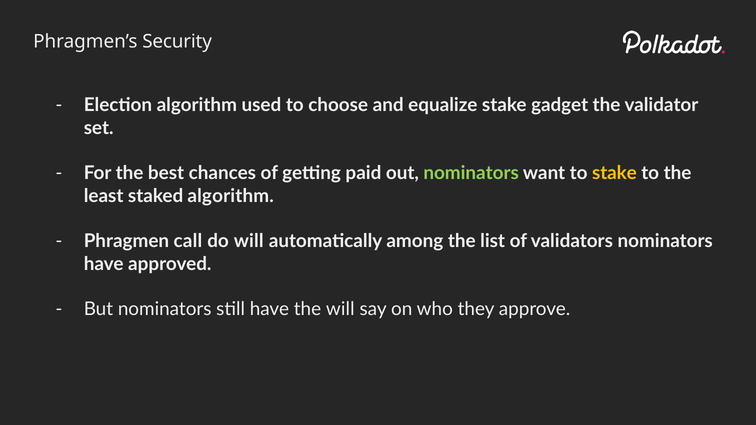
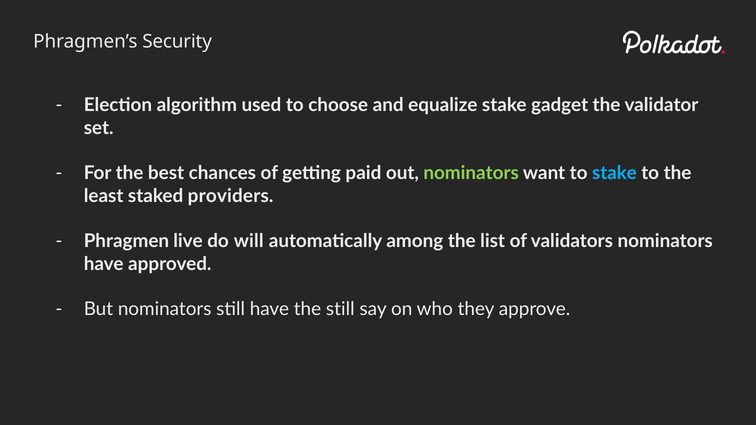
stake colour: yellow -> light blue (614, 173)
staked algorithm: algorithm -> providers (231, 196)
call: call -> live (188, 241)
the will: will -> still (340, 309)
